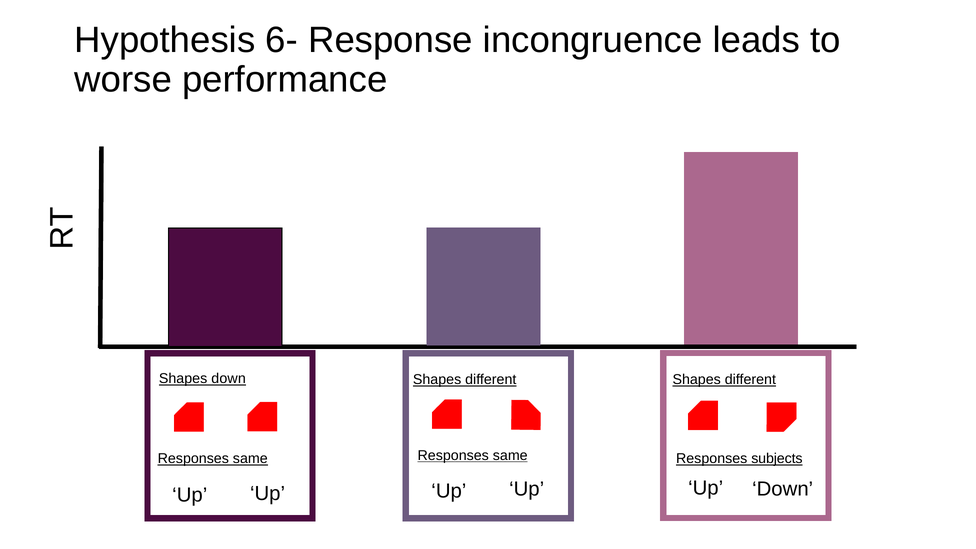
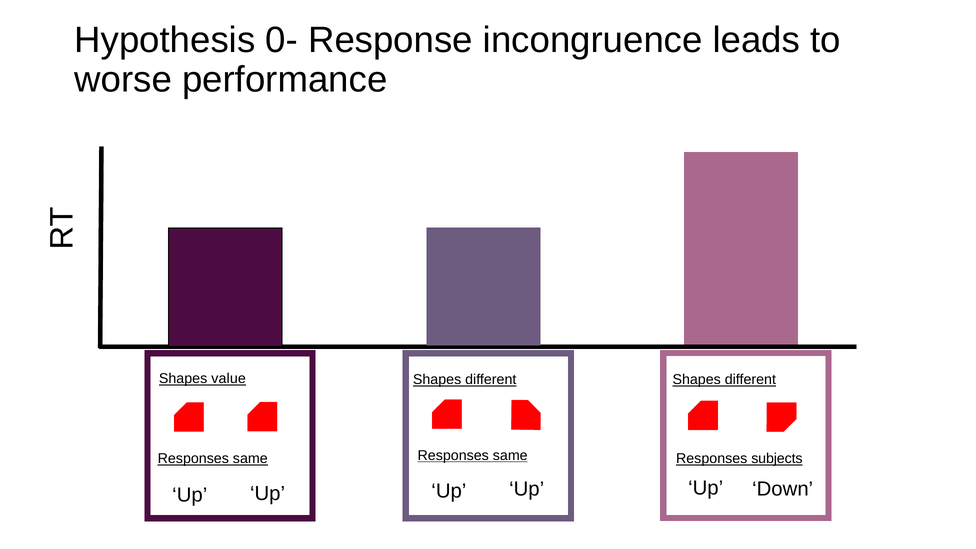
6-: 6- -> 0- (282, 40)
Shapes down: down -> value (229, 379)
